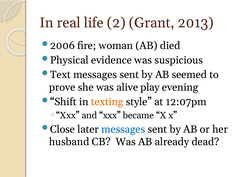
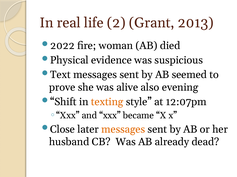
2006: 2006 -> 2022 (62, 46)
play: play -> also (150, 88)
messages colour: blue -> orange (123, 130)
